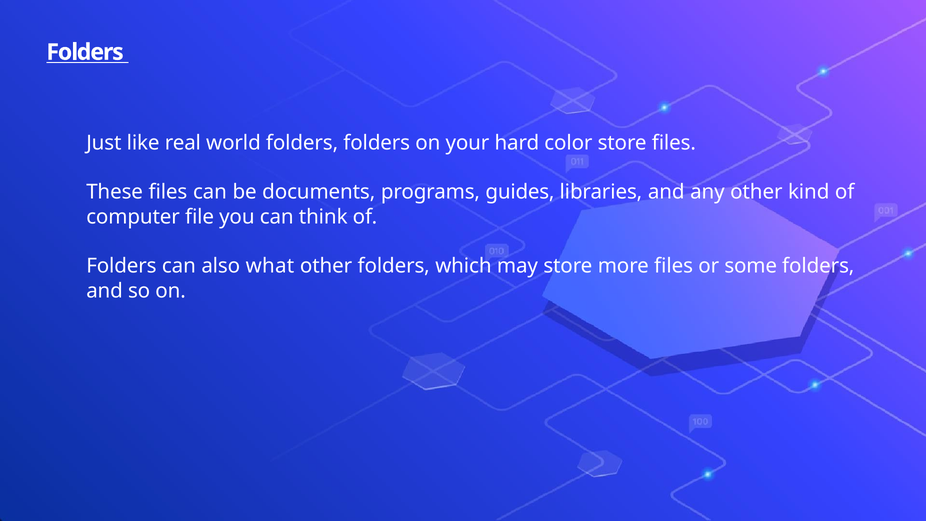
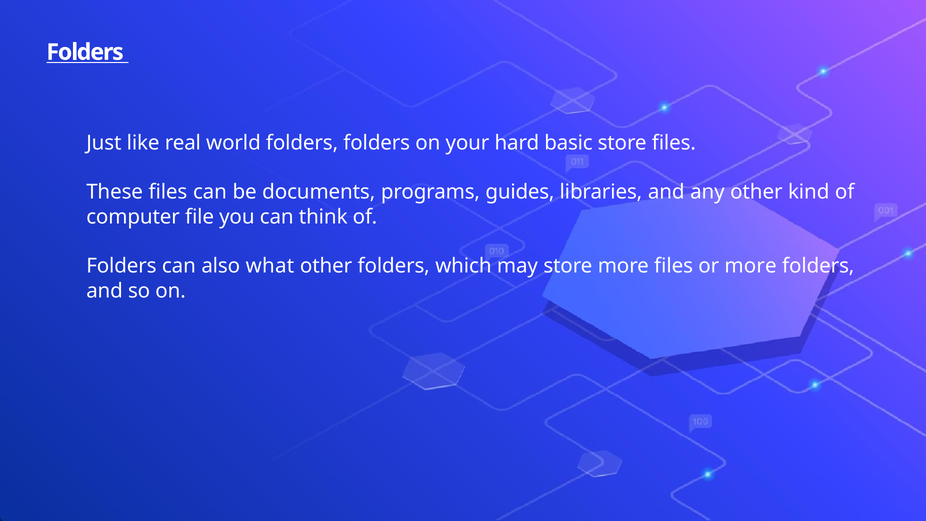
color: color -> basic (568, 143)
or some: some -> more (751, 266)
